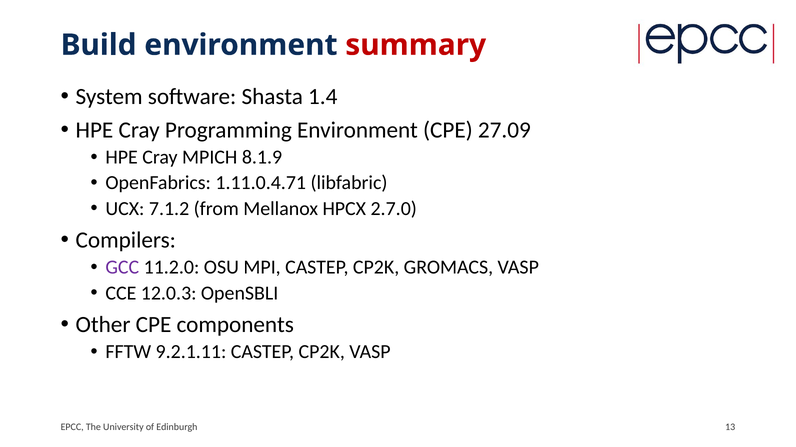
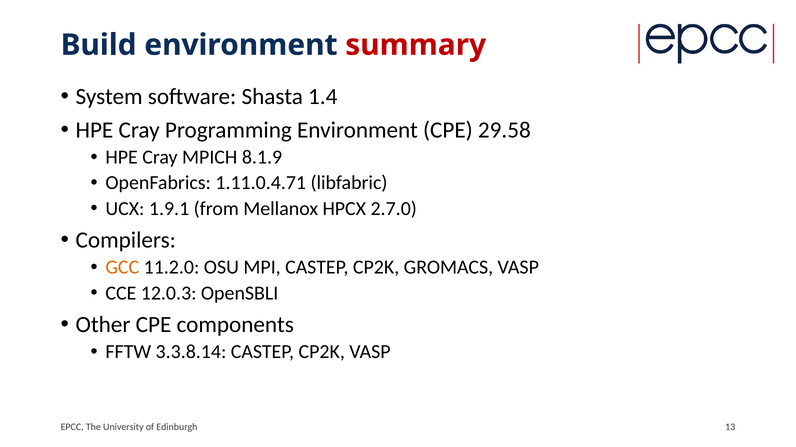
27.09: 27.09 -> 29.58 (504, 130)
7.1.2: 7.1.2 -> 1.9.1 (169, 209)
GCC colour: purple -> orange (122, 268)
9.2.1.11: 9.2.1.11 -> 3.3.8.14 (191, 352)
